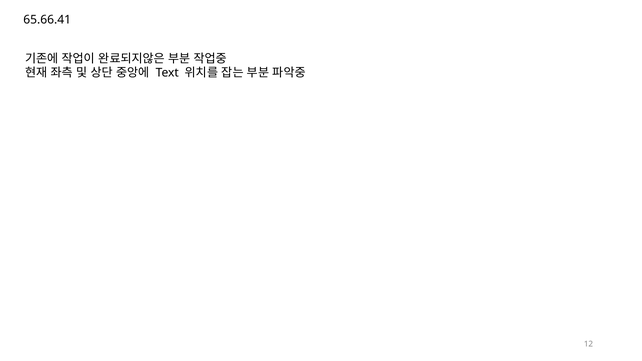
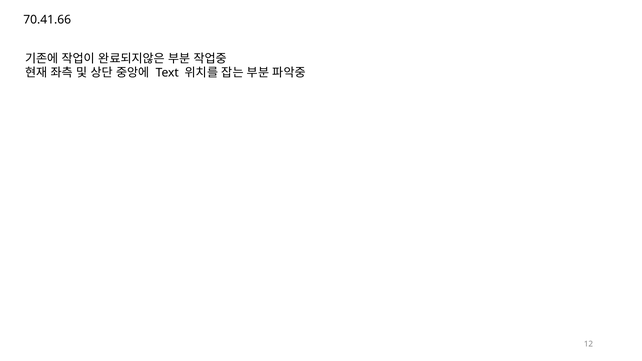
65.66.41: 65.66.41 -> 70.41.66 (47, 20)
